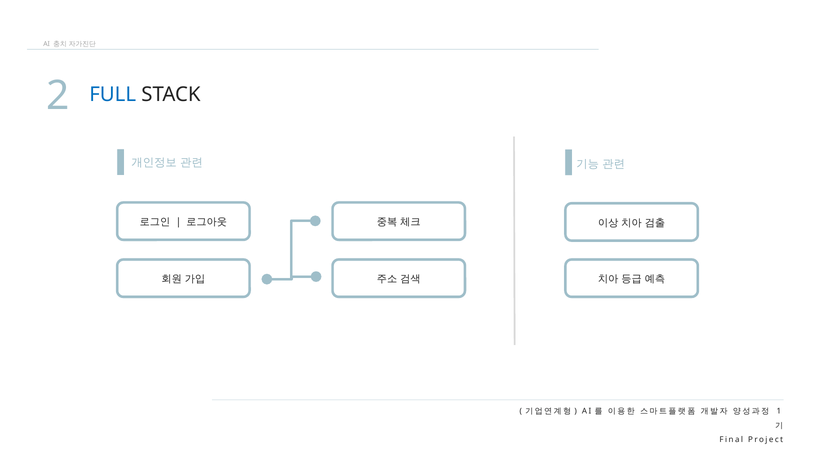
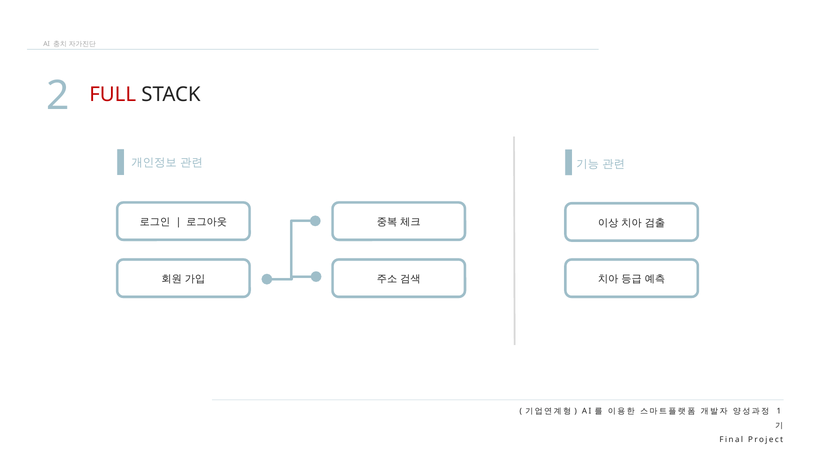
FULL colour: blue -> red (113, 94)
